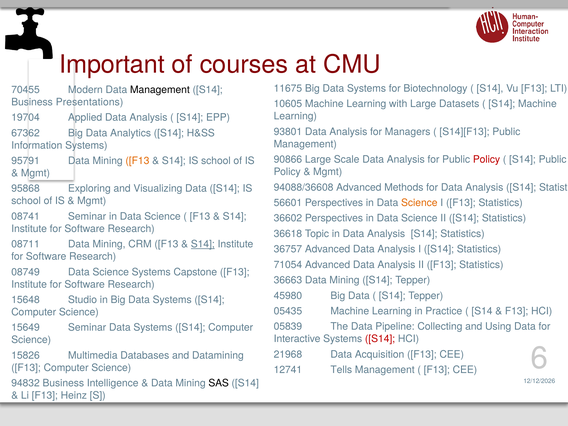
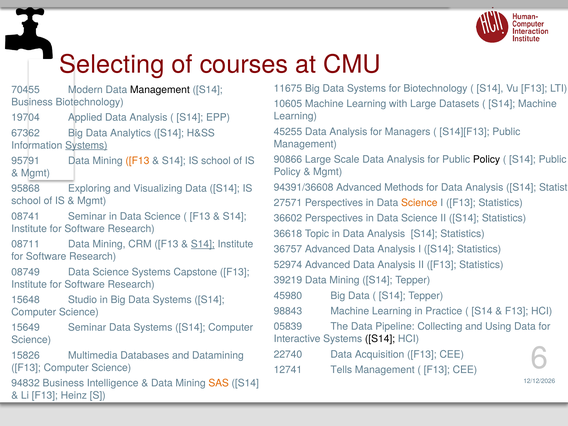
Important: Important -> Selecting (112, 65)
Business Presentations: Presentations -> Biotechnology (90, 102)
93801: 93801 -> 45255 (288, 132)
Systems underline: none -> present (86, 145)
Policy colour: red -> black (487, 160)
94088/36608: 94088/36608 -> 94391/36608 (304, 187)
56601: 56601 -> 27571 (288, 203)
71054: 71054 -> 52974 (288, 265)
36663: 36663 -> 39219 (288, 280)
05435: 05435 -> 98843 (288, 311)
S14 colour: red -> black (380, 339)
21968: 21968 -> 22740 (288, 354)
SAS colour: black -> orange (219, 383)
